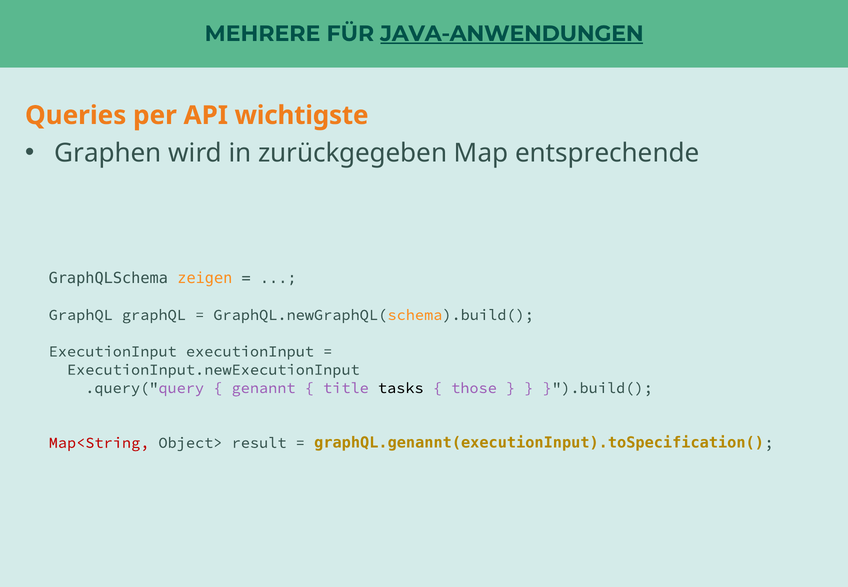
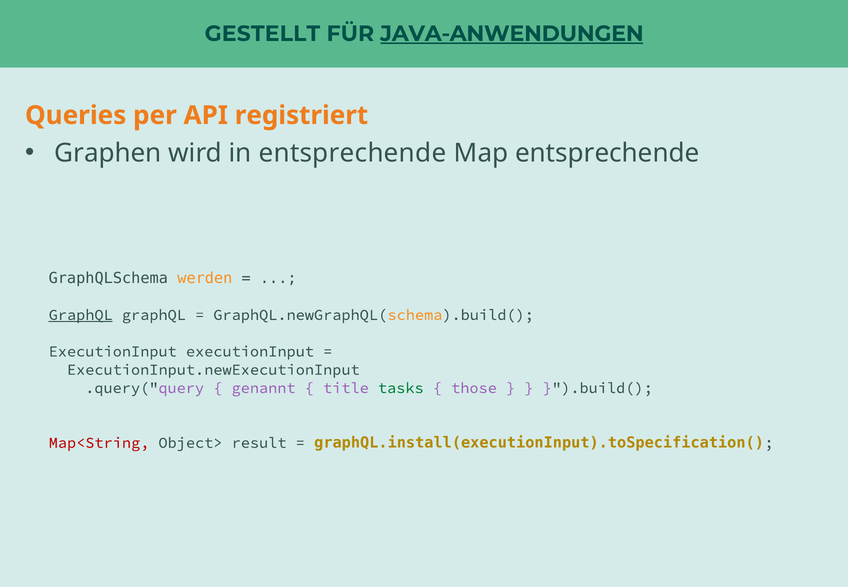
MEHRERE: MEHRERE -> GESTELLT (262, 34)
wichtigste: wichtigste -> registriert (301, 115)
in zurückgegeben: zurückgegeben -> entsprechende (353, 153)
zeigen: zeigen -> werden (205, 278)
GraphQL underline: none -> present (81, 315)
tasks colour: black -> green (401, 388)
graphQL.genannt(executionInput).toSpecification(: graphQL.genannt(executionInput).toSpecification( -> graphQL.install(executionInput).toSpecification( (539, 443)
